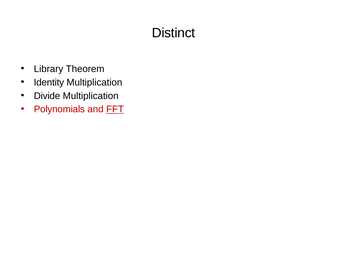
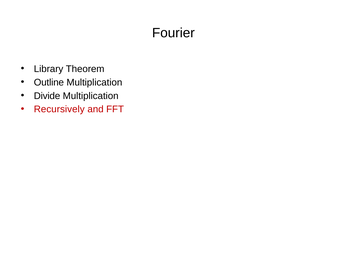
Distinct: Distinct -> Fourier (173, 33)
Identity: Identity -> Outline (49, 82)
Polynomials: Polynomials -> Recursively (59, 109)
FFT underline: present -> none (115, 109)
